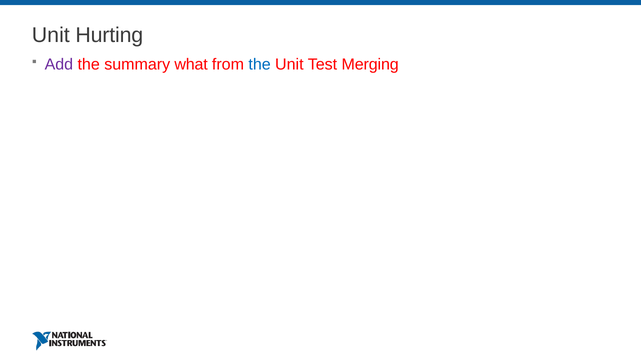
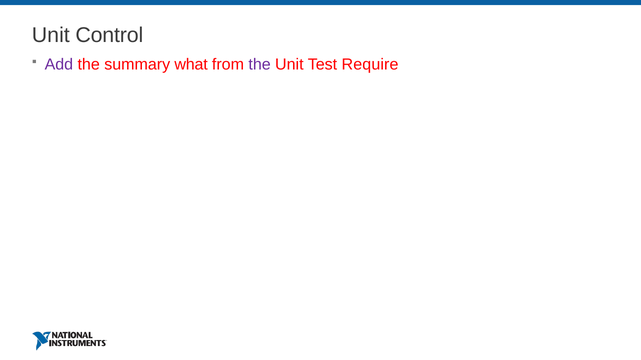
Hurting: Hurting -> Control (109, 35)
the colour: blue -> purple (260, 64)
Merging: Merging -> Require (370, 64)
